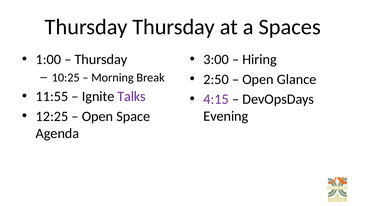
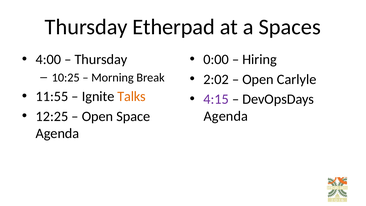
Thursday Thursday: Thursday -> Etherpad (174, 27)
1:00: 1:00 -> 4:00 (48, 59)
3:00: 3:00 -> 0:00 (216, 59)
2:50: 2:50 -> 2:02 (216, 79)
Glance: Glance -> Carlyle (297, 79)
Talks colour: purple -> orange (132, 96)
Evening: Evening -> Agenda (226, 116)
